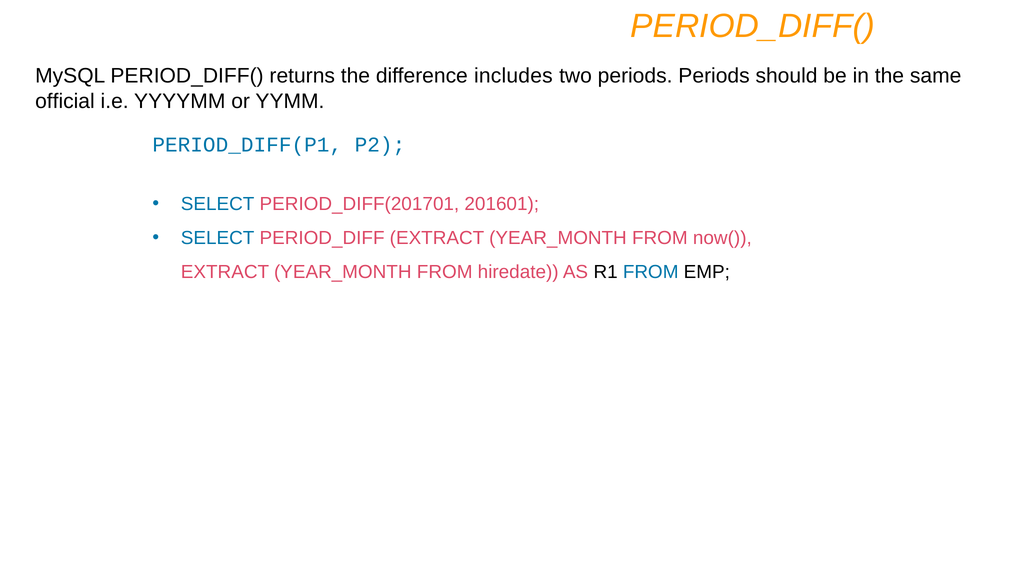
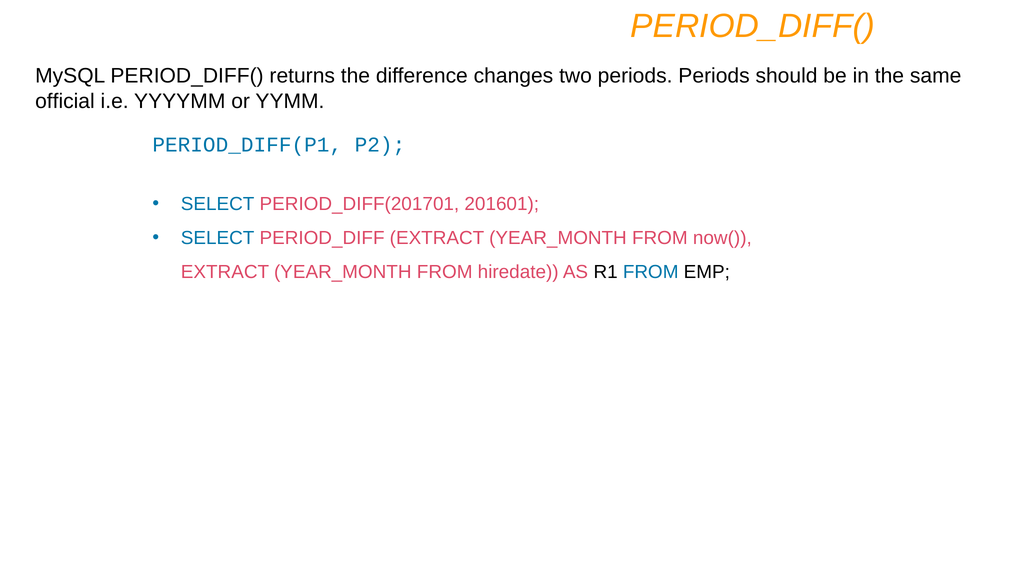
includes: includes -> changes (513, 76)
